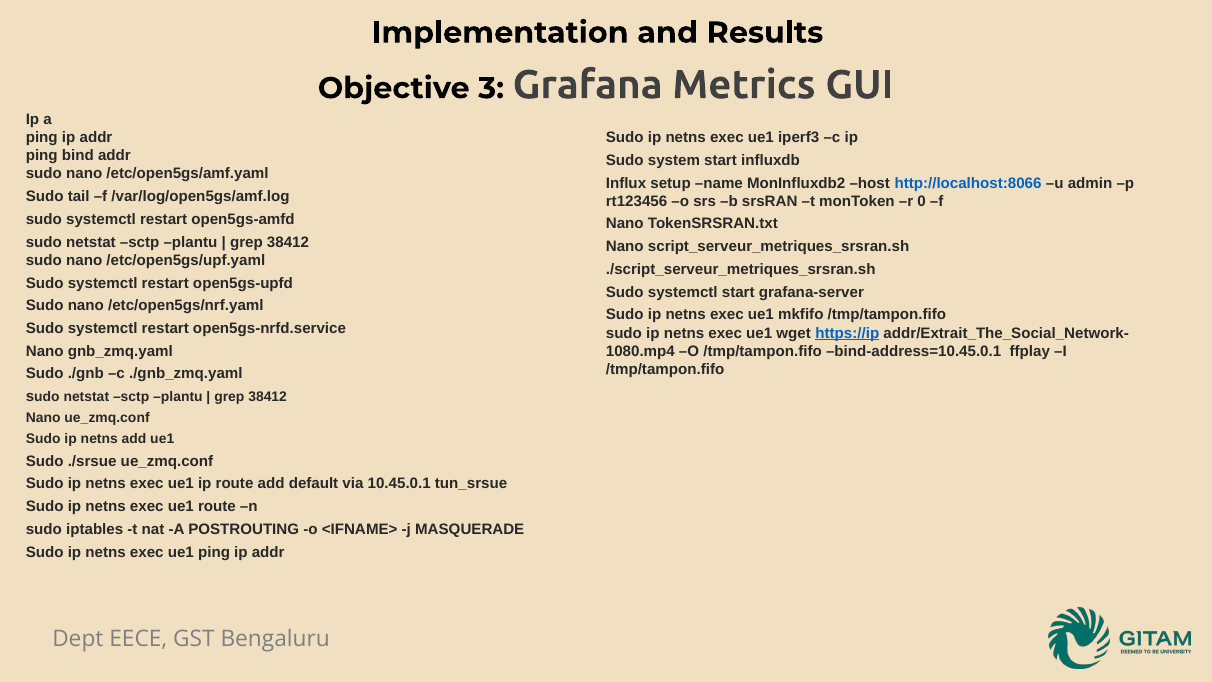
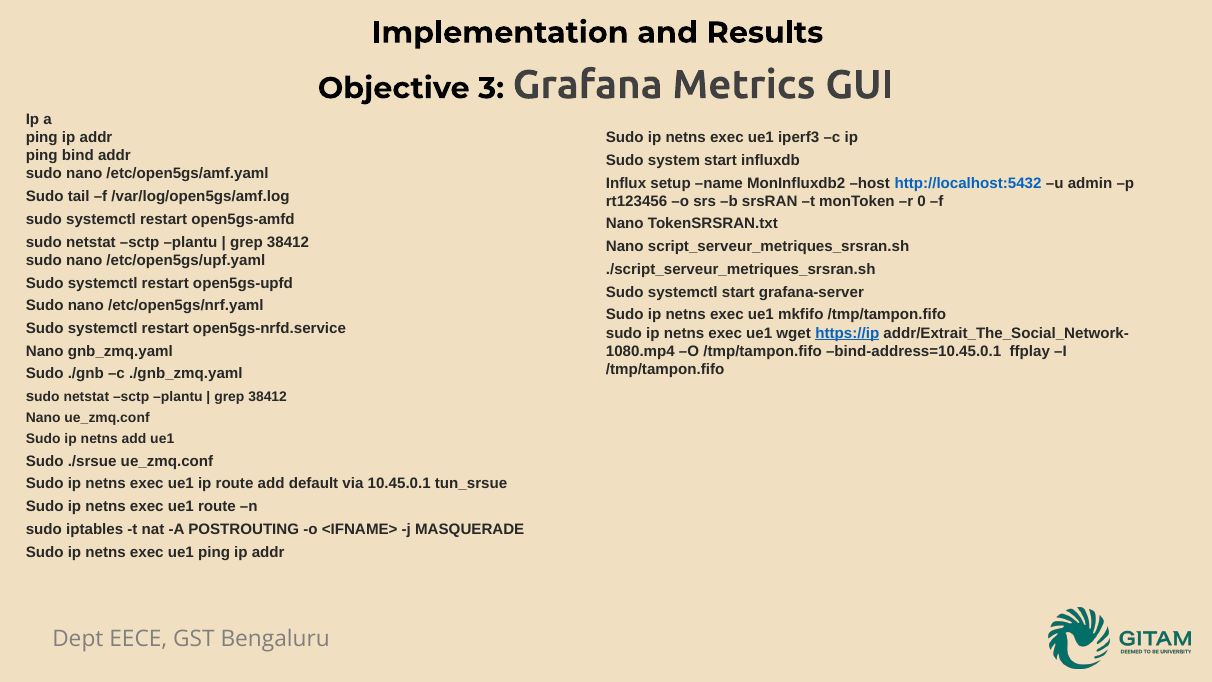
http://localhost:8066: http://localhost:8066 -> http://localhost:5432 (968, 183)
